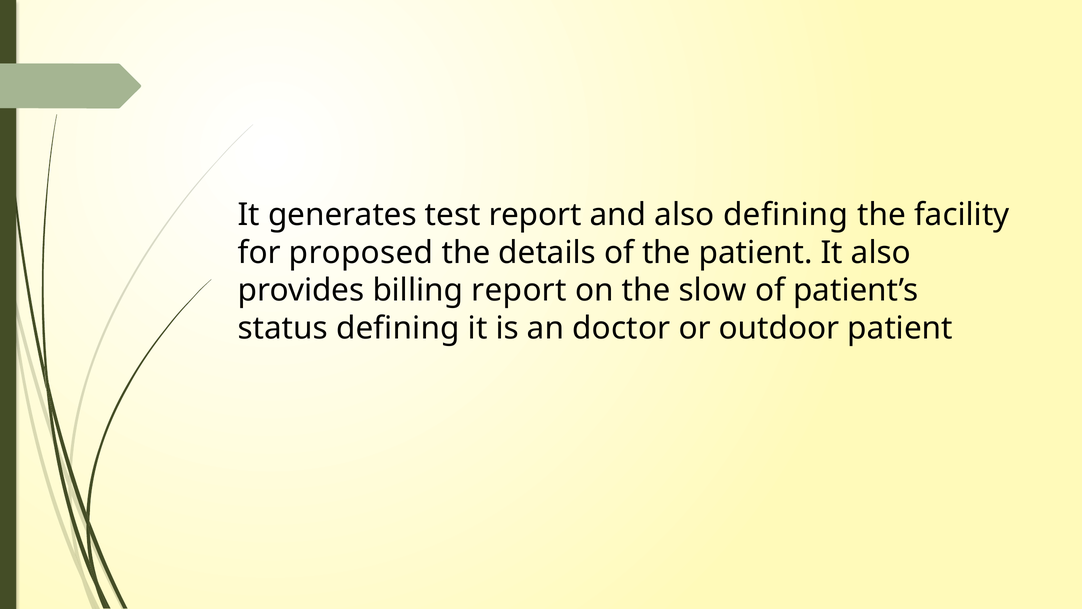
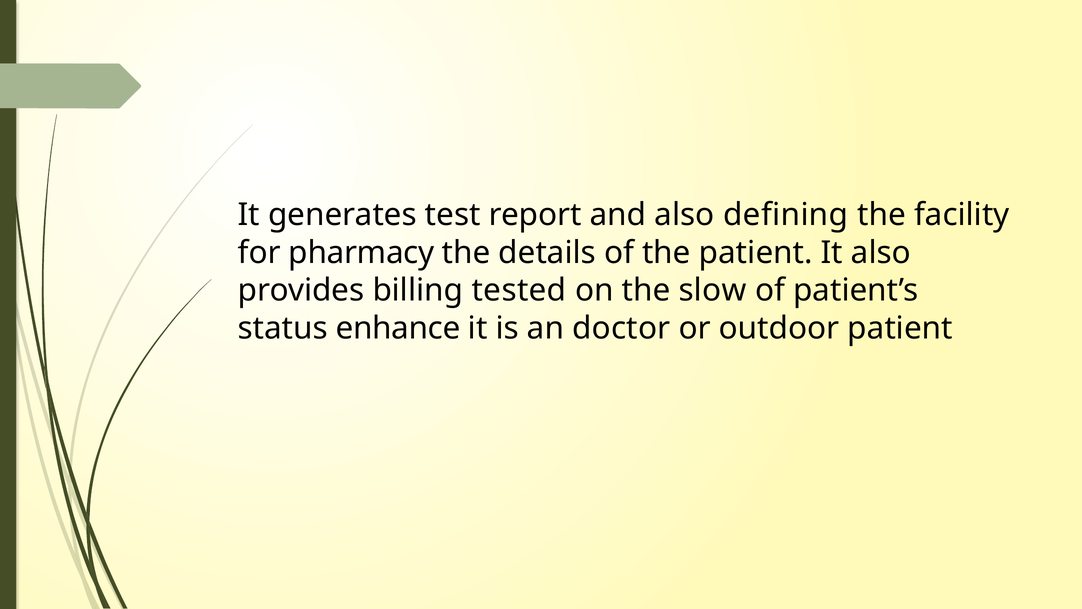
proposed: proposed -> pharmacy (361, 252)
billing report: report -> tested (519, 290)
status defining: defining -> enhance (398, 328)
